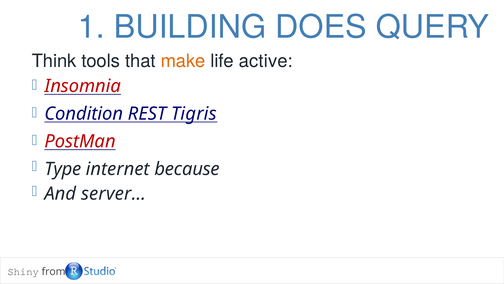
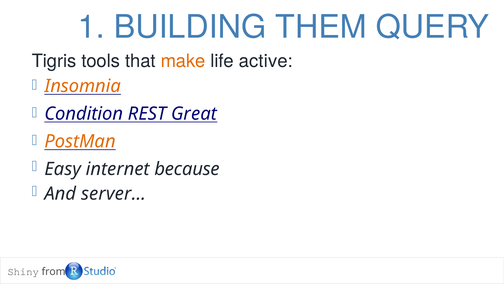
DOES: DOES -> THEM (321, 27)
Think: Think -> Tigris (54, 61)
Insomnia colour: red -> orange (83, 86)
Tigris: Tigris -> Great (194, 113)
PostMan colour: red -> orange (80, 141)
Type: Type -> Easy (63, 169)
